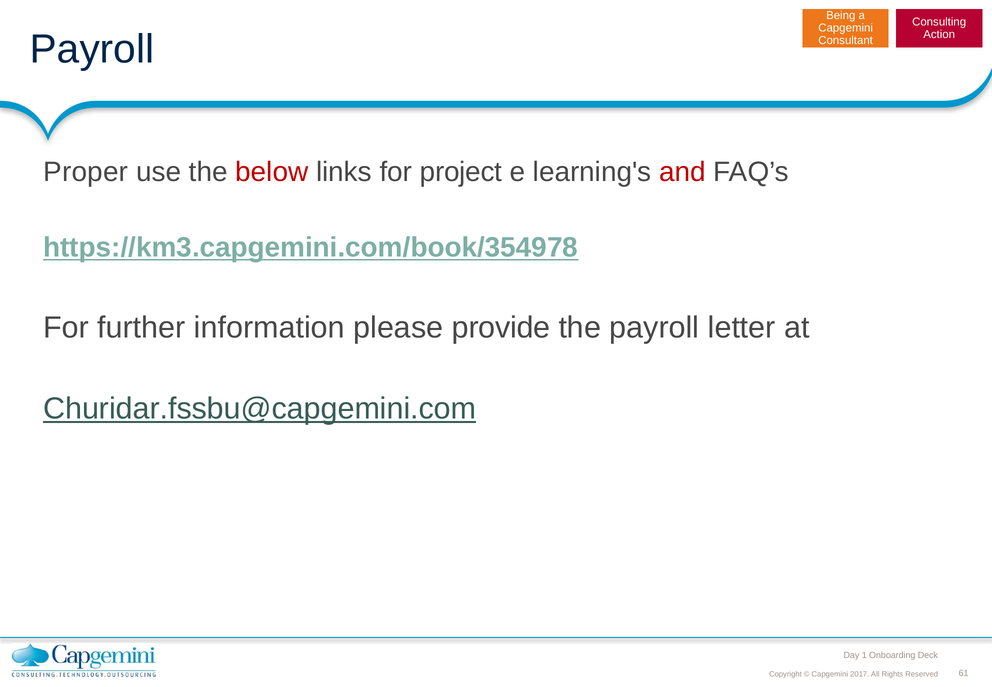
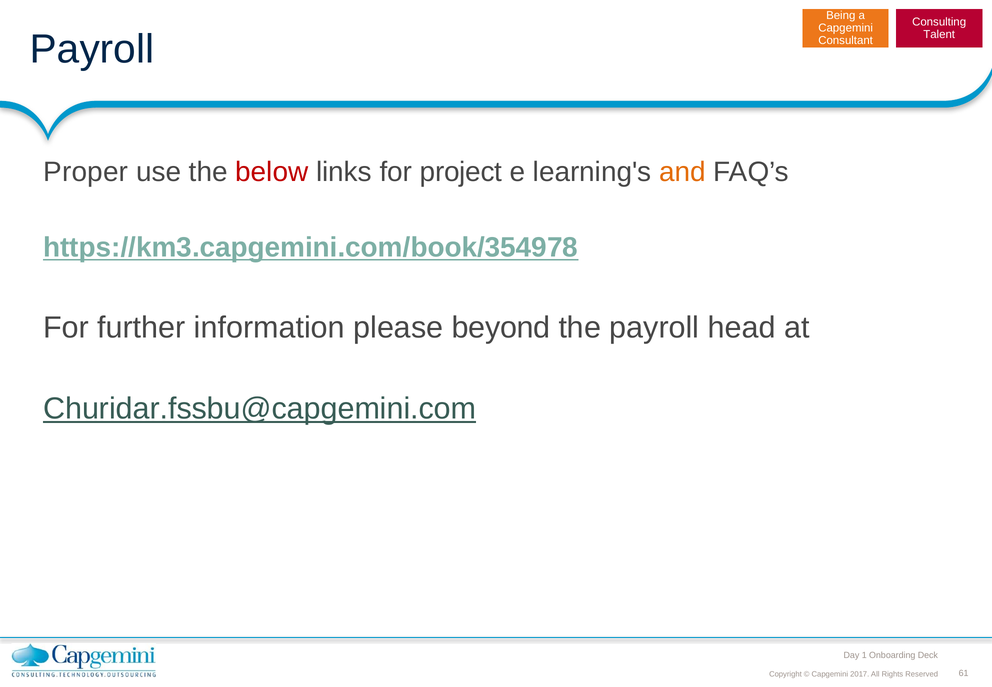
Action: Action -> Talent (939, 34)
and colour: red -> orange (682, 172)
provide: provide -> beyond (501, 327)
letter: letter -> head (742, 327)
